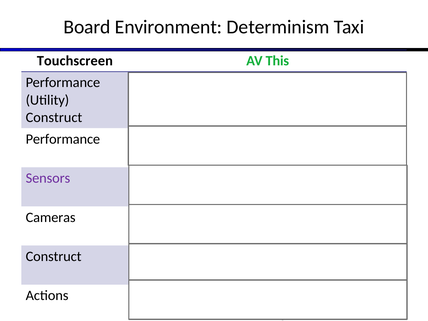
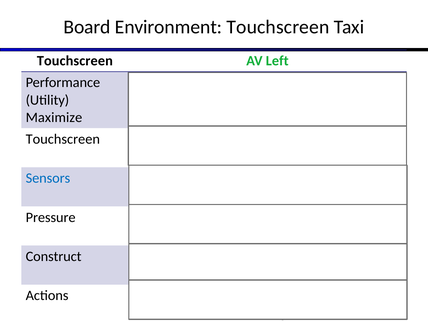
Environment Determinism: Determinism -> Touchscreen (278, 27)
AV This: This -> Left (277, 61)
Construct: Construct -> Maximize (54, 117)
Performance: Performance -> Touchscreen (63, 139)
Sensors colour: purple -> blue (48, 178)
Cameras: Cameras -> Pressure (51, 217)
